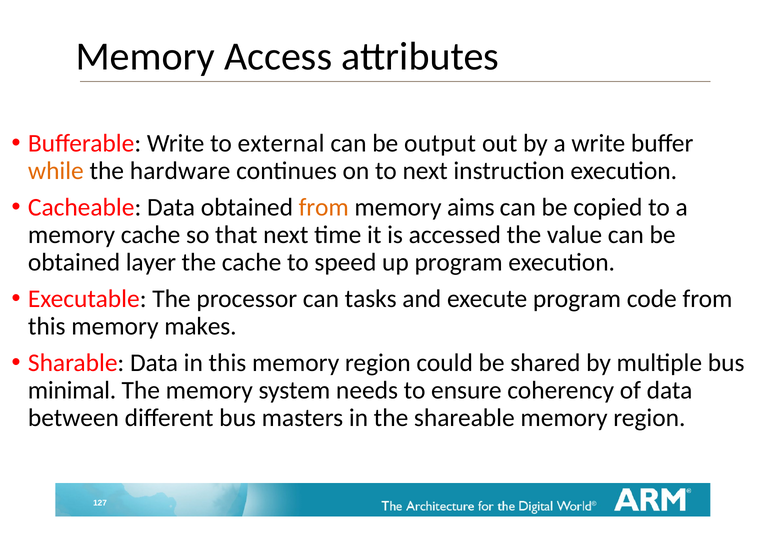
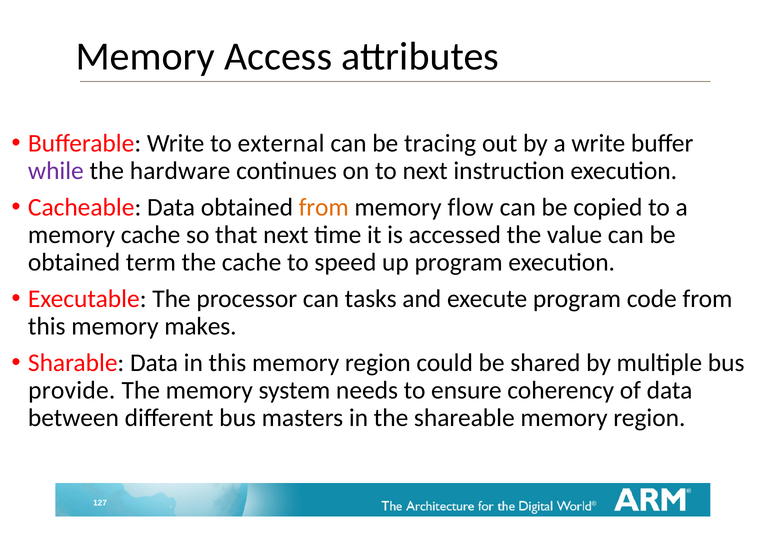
output: output -> tracing (440, 143)
while colour: orange -> purple (56, 171)
aims: aims -> flow (471, 207)
layer: layer -> term (151, 262)
minimal: minimal -> provide (72, 391)
